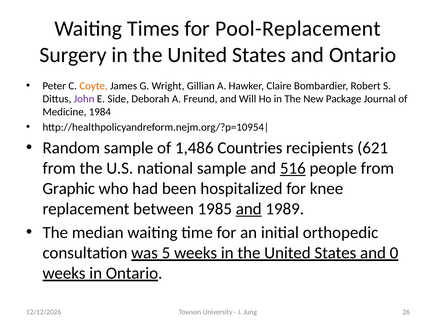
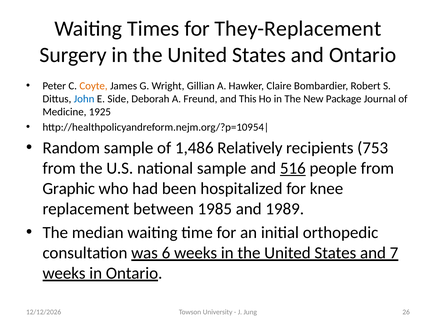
Pool-Replacement: Pool-Replacement -> They-Replacement (298, 29)
John colour: purple -> blue (84, 99)
Will: Will -> This (248, 99)
1984: 1984 -> 1925 (100, 112)
Countries: Countries -> Relatively (250, 148)
621: 621 -> 753 (373, 148)
and underline: present -> none (249, 209)
5: 5 -> 6 (166, 253)
0: 0 -> 7 (394, 253)
